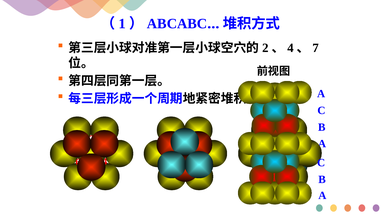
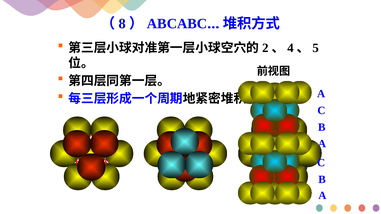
1: 1 -> 8 (122, 24)
7: 7 -> 5 (316, 48)
